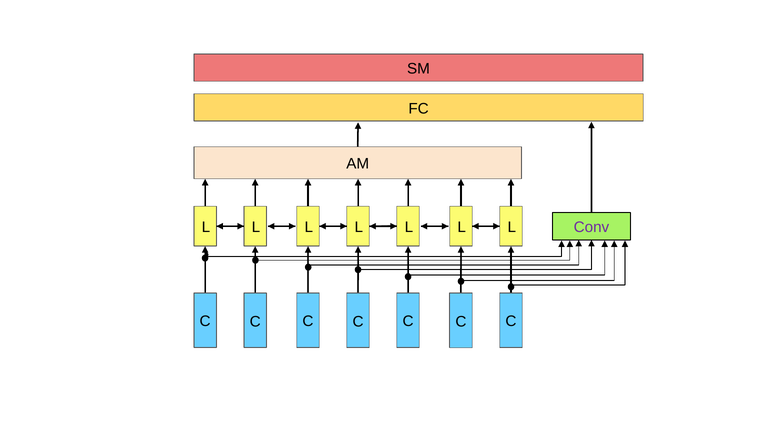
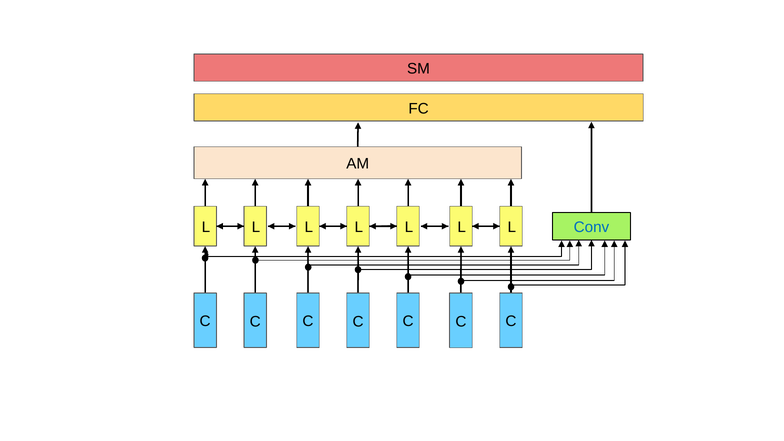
Conv colour: purple -> blue (591, 227)
